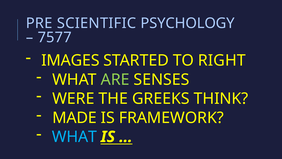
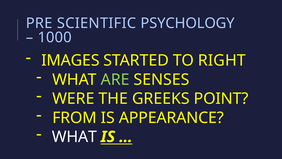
7577: 7577 -> 1000 (55, 37)
THINK: THINK -> POINT (221, 98)
MADE: MADE -> FROM (74, 117)
FRAMEWORK: FRAMEWORK -> APPEARANCE (171, 117)
WHAT colour: light blue -> white (74, 137)
